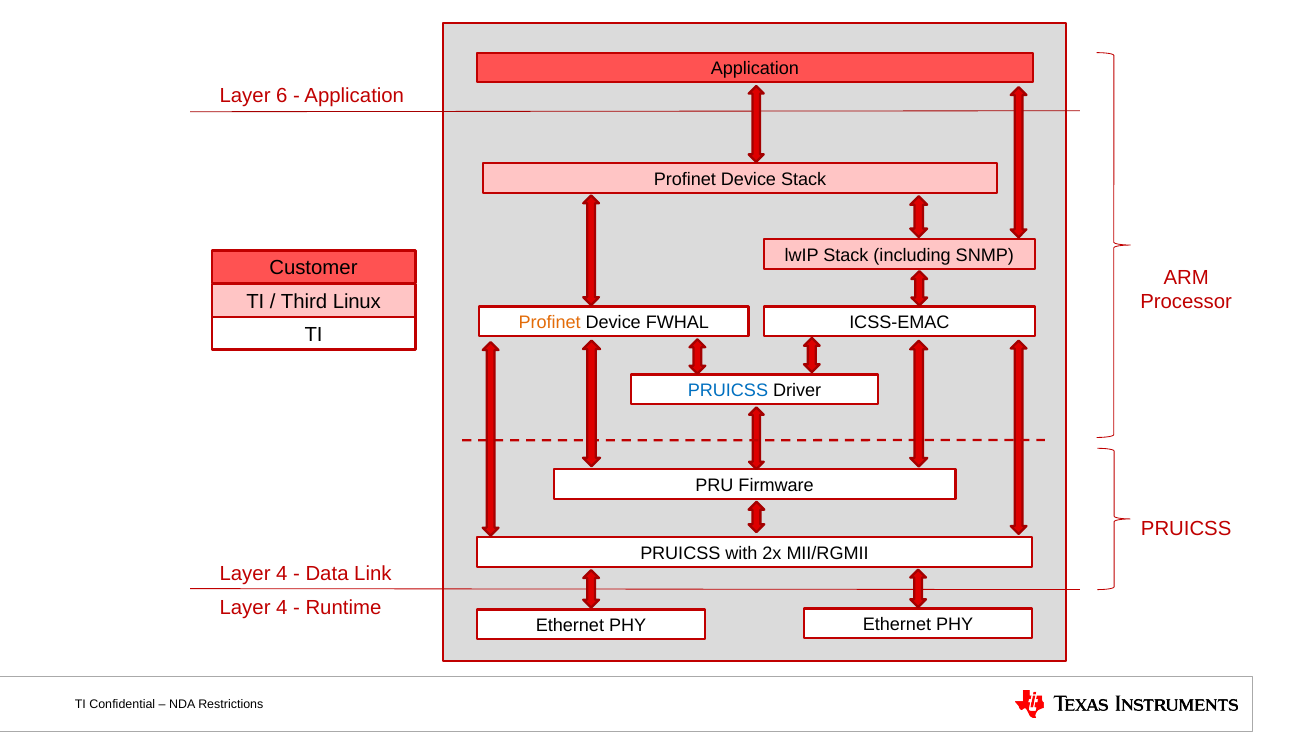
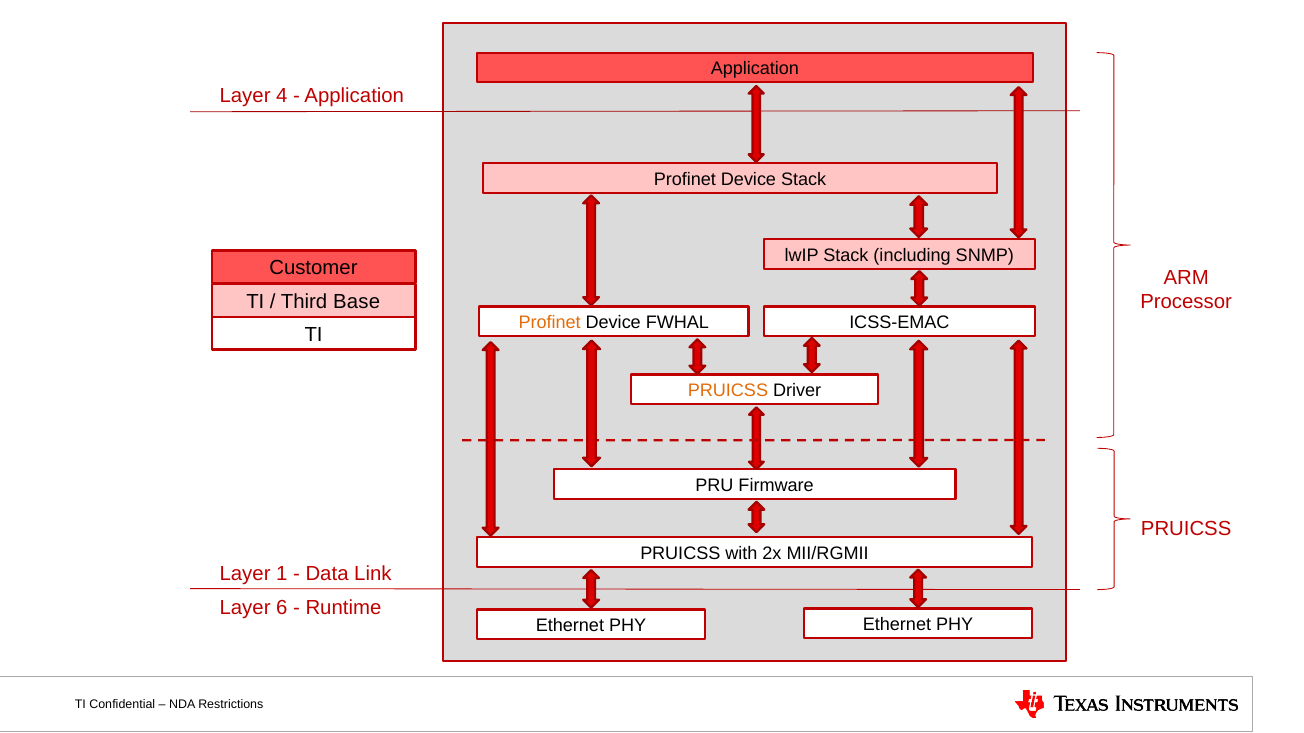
6: 6 -> 4 (282, 96)
Linux: Linux -> Base (357, 302)
PRUICSS colour: blue -> orange (728, 391)
4: 4 -> 1 (282, 574)
4: 4 -> 6 (282, 608)
